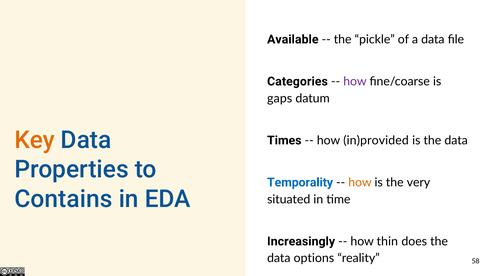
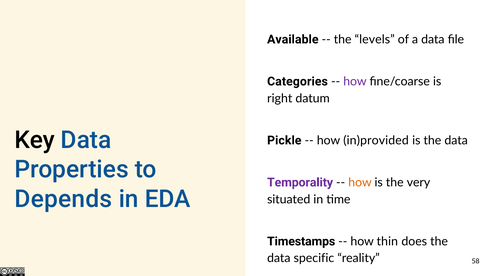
pickle: pickle -> levels (375, 39)
gaps: gaps -> right (280, 98)
Key colour: orange -> black (35, 140)
Times: Times -> Pickle (284, 140)
Temporality colour: blue -> purple (300, 183)
Contains: Contains -> Depends (63, 199)
Increasingly: Increasingly -> Timestamps (301, 242)
options: options -> specific (314, 258)
